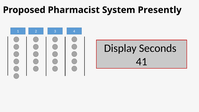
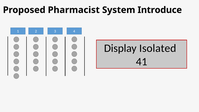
Presently: Presently -> Introduce (160, 10)
Seconds: Seconds -> Isolated (158, 48)
